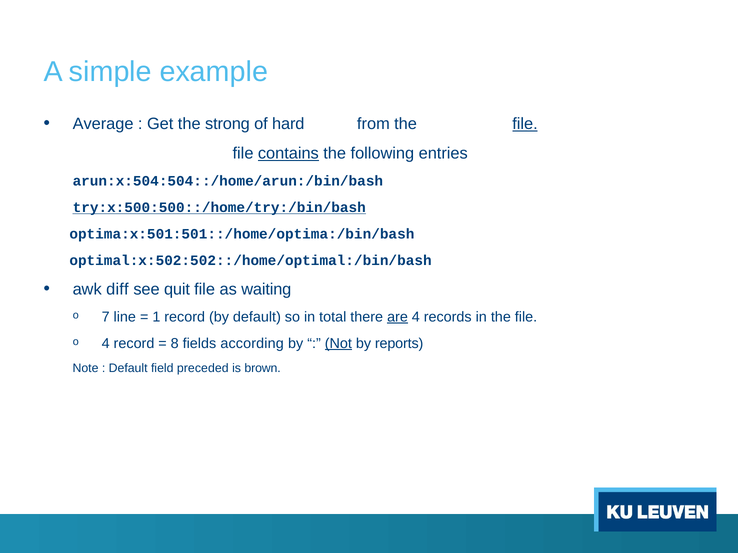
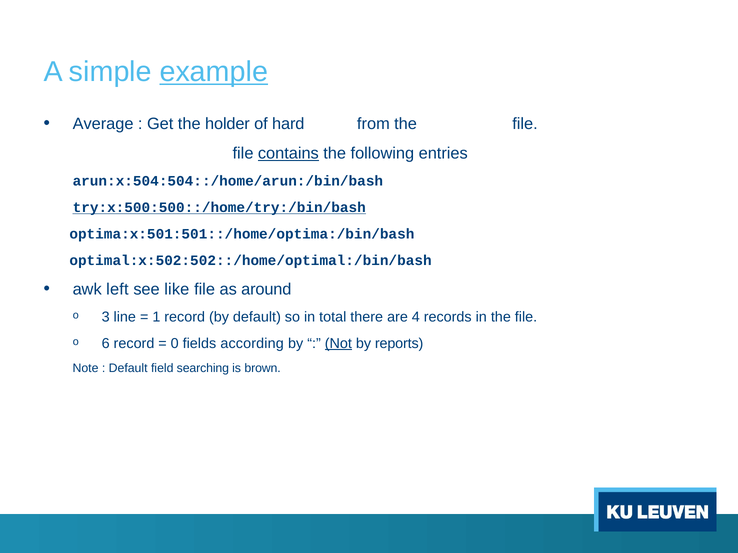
example underline: none -> present (214, 72)
strong: strong -> holder (227, 124)
file underline: present -> none (525, 124)
diff: diff -> left (117, 289)
quit: quit -> like (177, 289)
waiting: waiting -> around (266, 289)
7: 7 -> 3 (106, 317)
are underline: present -> none (398, 317)
4: 4 -> 6 (106, 344)
8: 8 -> 0 (175, 344)
preceded: preceded -> searching (203, 368)
